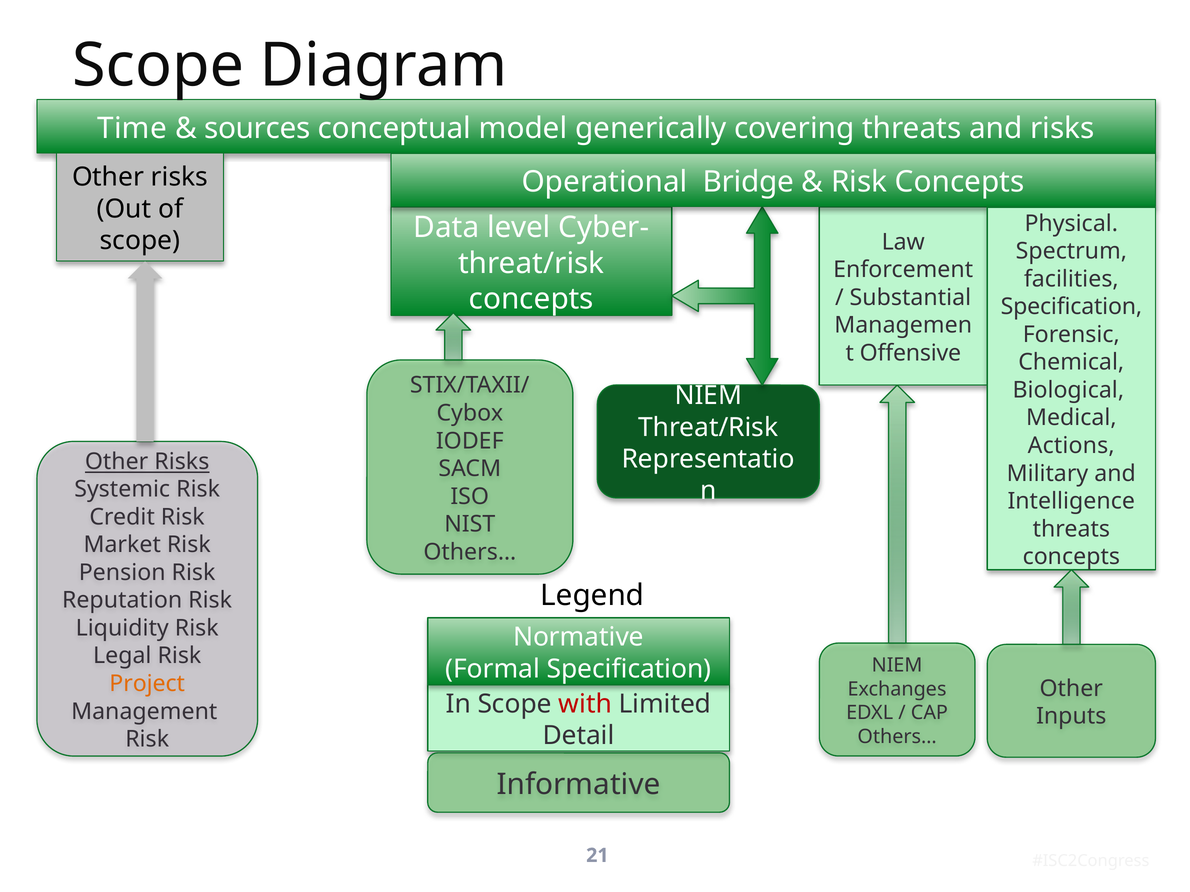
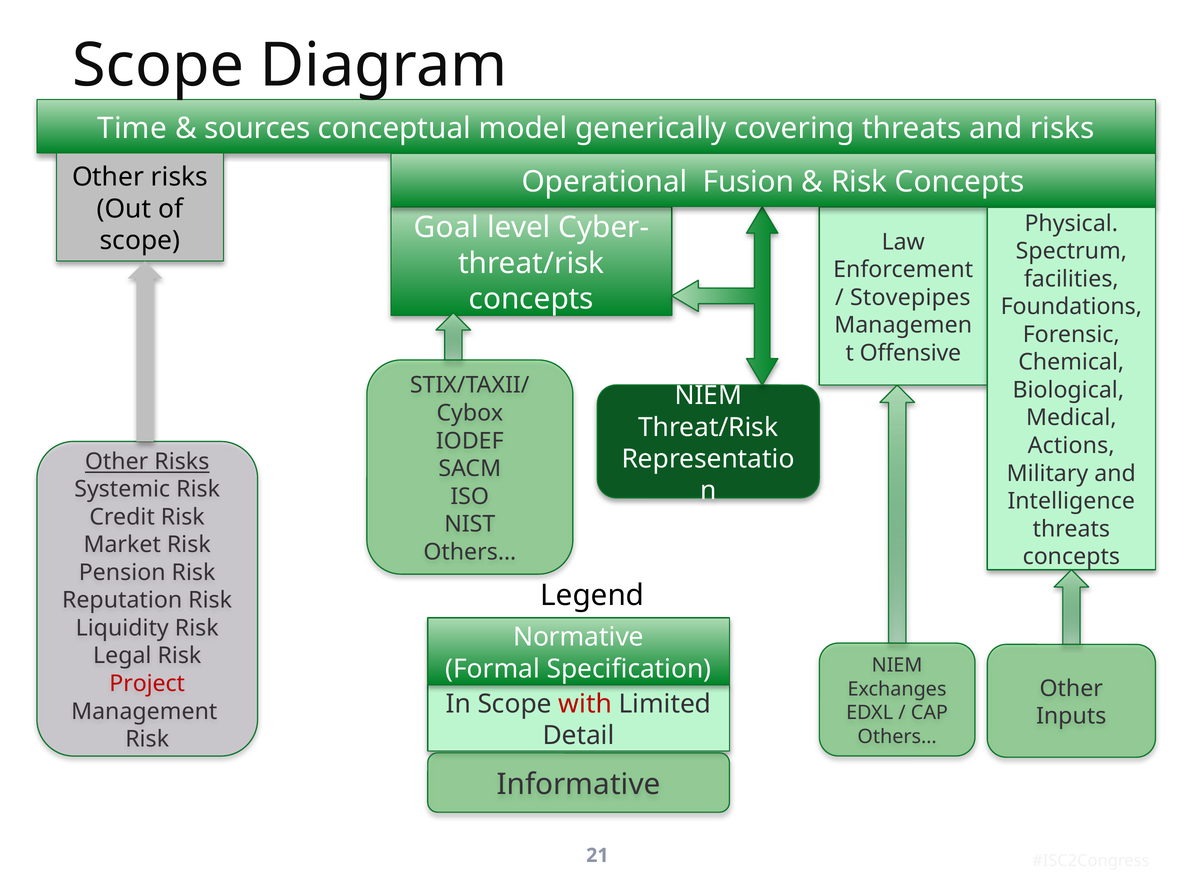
Bridge: Bridge -> Fusion (748, 182)
Data: Data -> Goal (446, 228)
Substantial: Substantial -> Stovepipes (910, 298)
Specification: Specification -> Foundations (1071, 307)
Project colour: orange -> red (147, 684)
